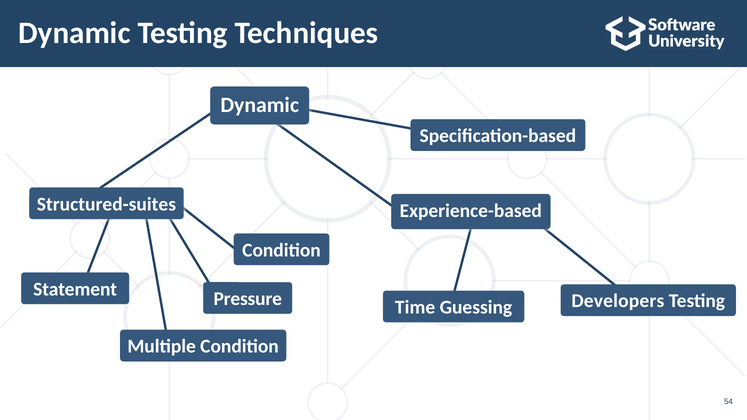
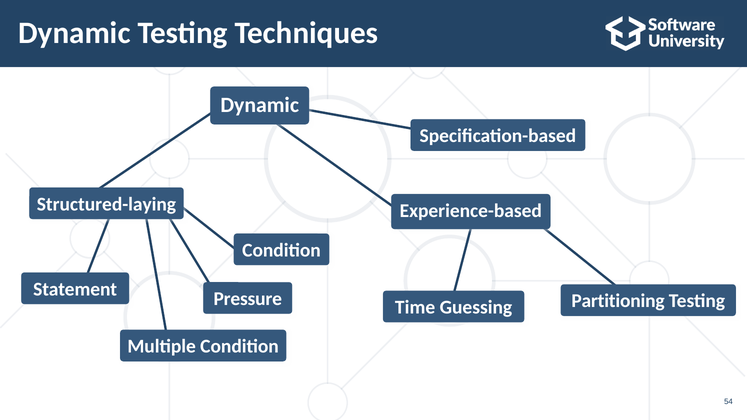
Structured-suites: Structured-suites -> Structured-laying (106, 204)
Developers: Developers -> Partitioning (618, 301)
